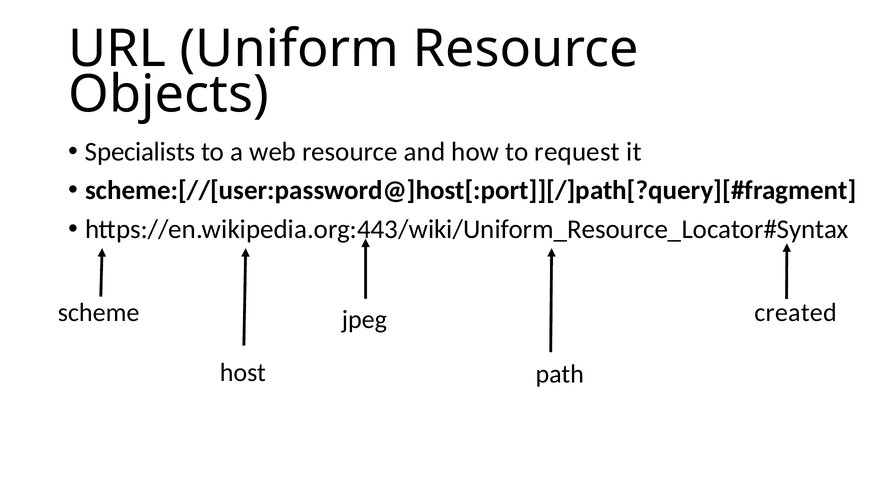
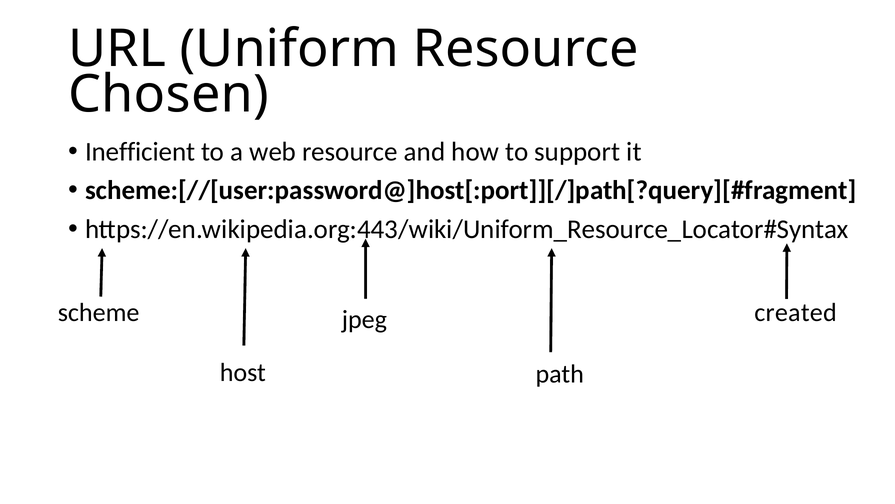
Objects: Objects -> Chosen (169, 94)
Specialists: Specialists -> Inefficient (140, 152)
request: request -> support (577, 152)
